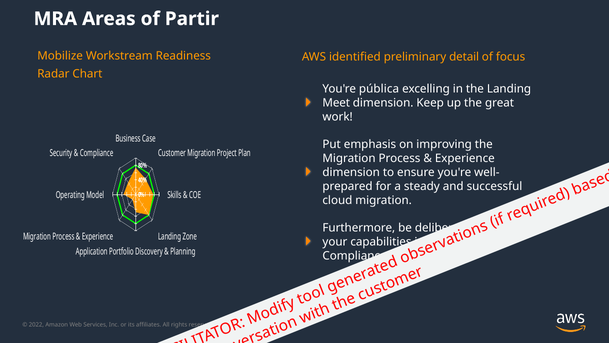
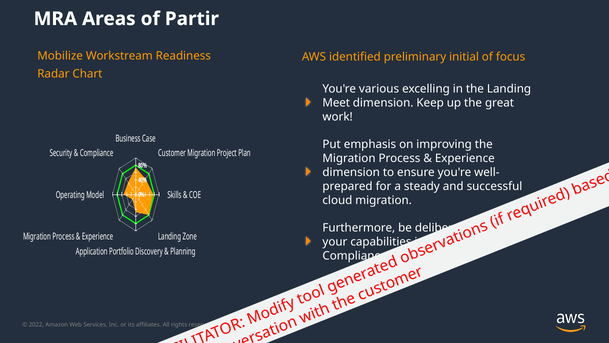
detail: detail -> initial (464, 57)
pública: pública -> various (379, 89)
